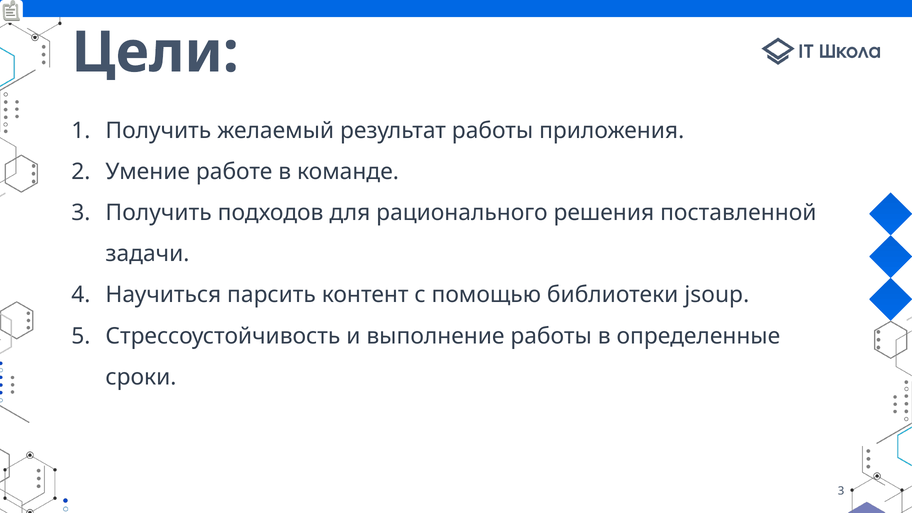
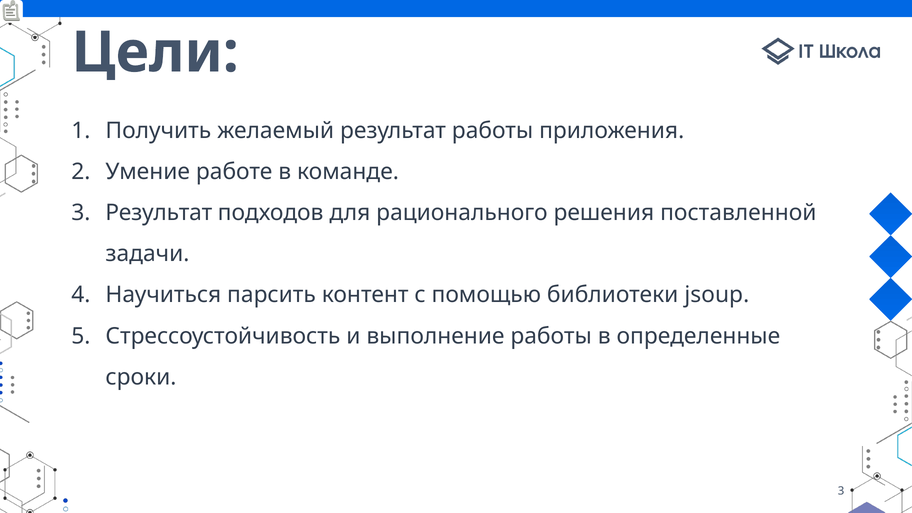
3 Получить: Получить -> Результат (159, 213)
